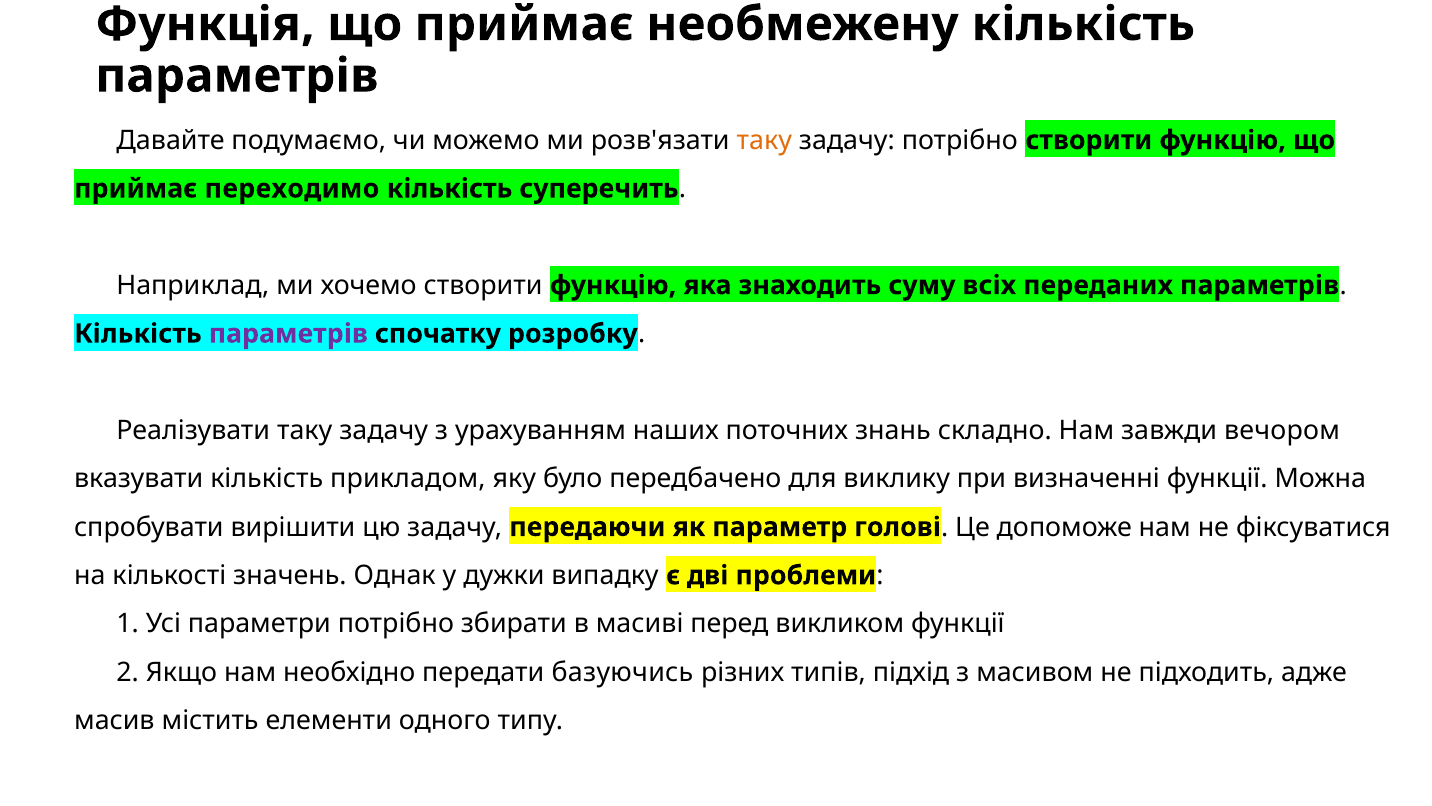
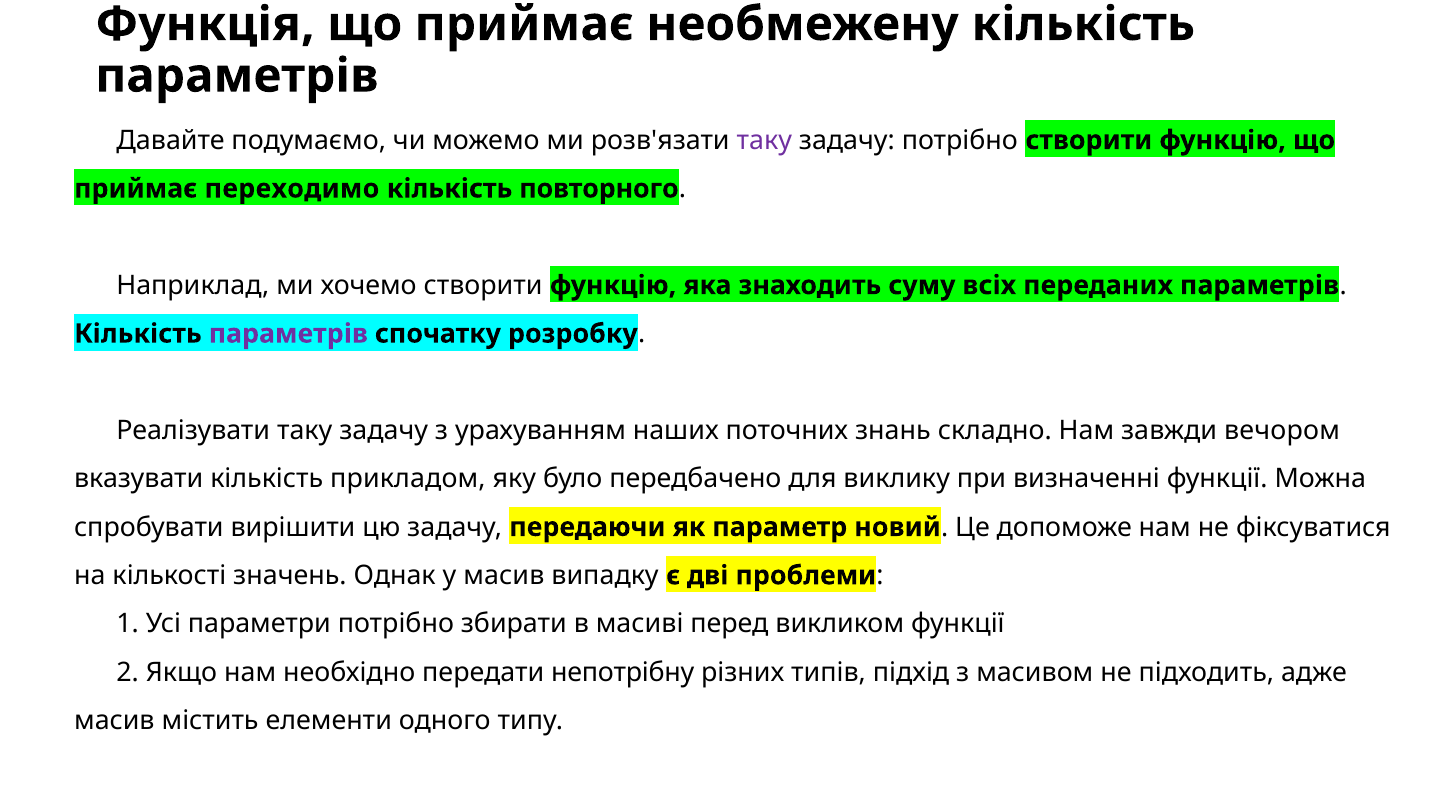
таку colour: orange -> purple (764, 140)
суперечить: суперечить -> повторного (599, 189)
голові: голові -> новий (898, 527)
у дужки: дужки -> масив (504, 575)
базуючись: базуючись -> непотрібну (623, 672)
